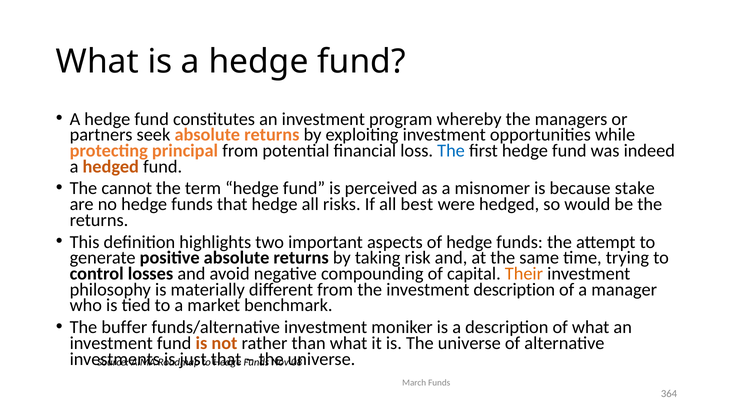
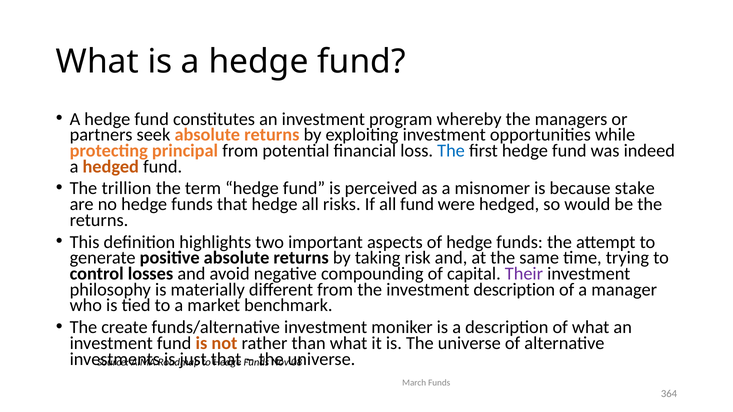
cannot: cannot -> trillion (127, 189)
all best: best -> fund (417, 204)
Their colour: orange -> purple (524, 274)
buffer: buffer -> create (124, 328)
